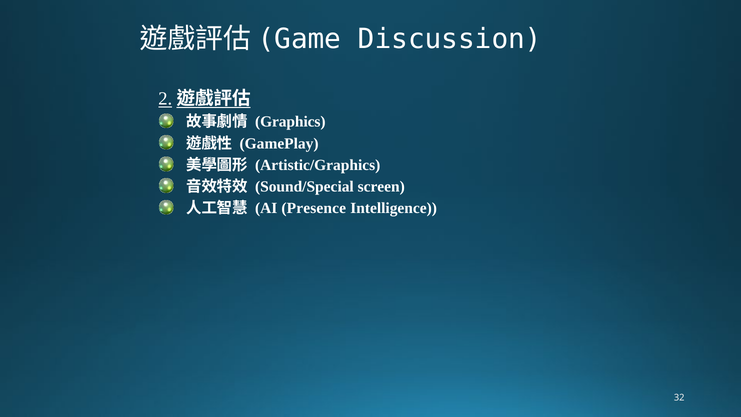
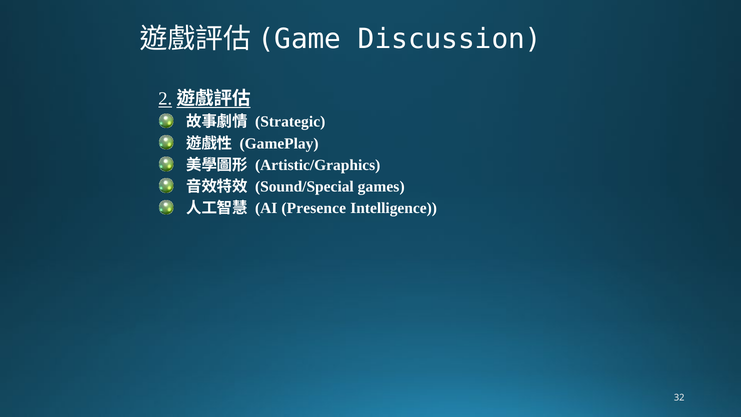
Graphics: Graphics -> Strategic (290, 122)
screen: screen -> games (381, 187)
